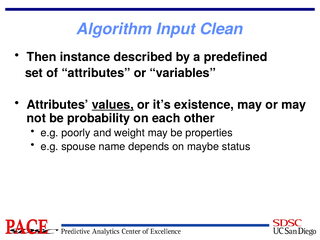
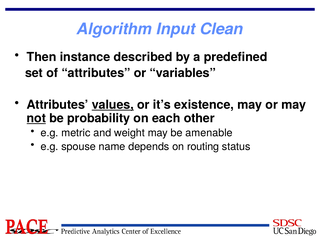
not underline: none -> present (36, 118)
poorly: poorly -> metric (76, 133)
properties: properties -> amenable (209, 133)
maybe: maybe -> routing (203, 146)
